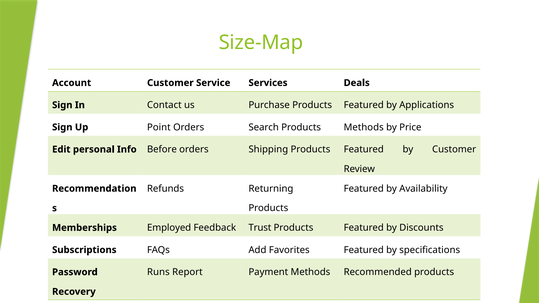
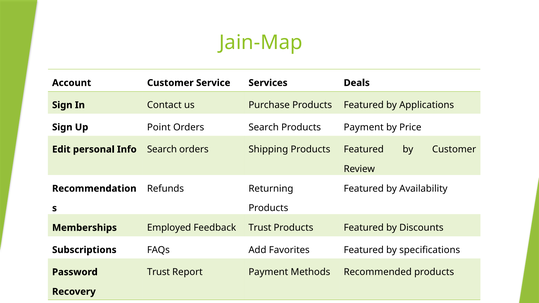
Size-Map: Size-Map -> Jain-Map (261, 43)
Products Methods: Methods -> Payment (364, 127)
Info Before: Before -> Search (162, 149)
Runs: Runs -> Trust (158, 272)
